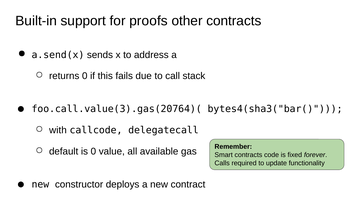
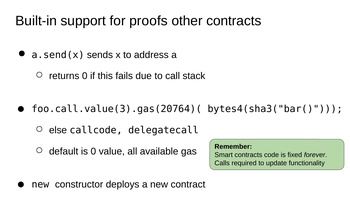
with: with -> else (58, 130)
